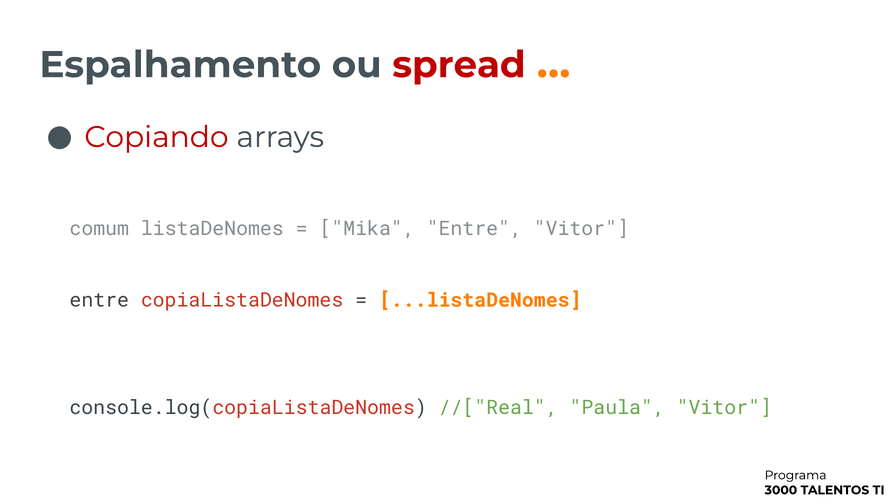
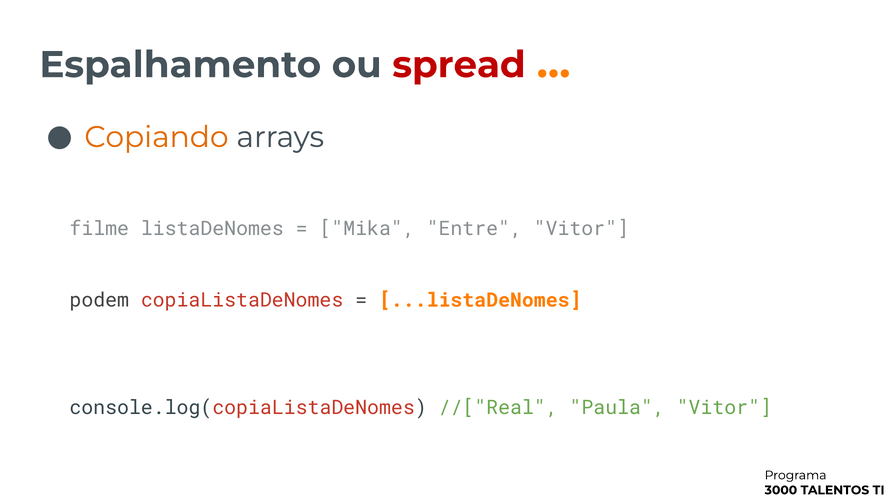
Copiando colour: red -> orange (156, 137)
comum: comum -> filme (99, 229)
entre: entre -> podem (99, 300)
